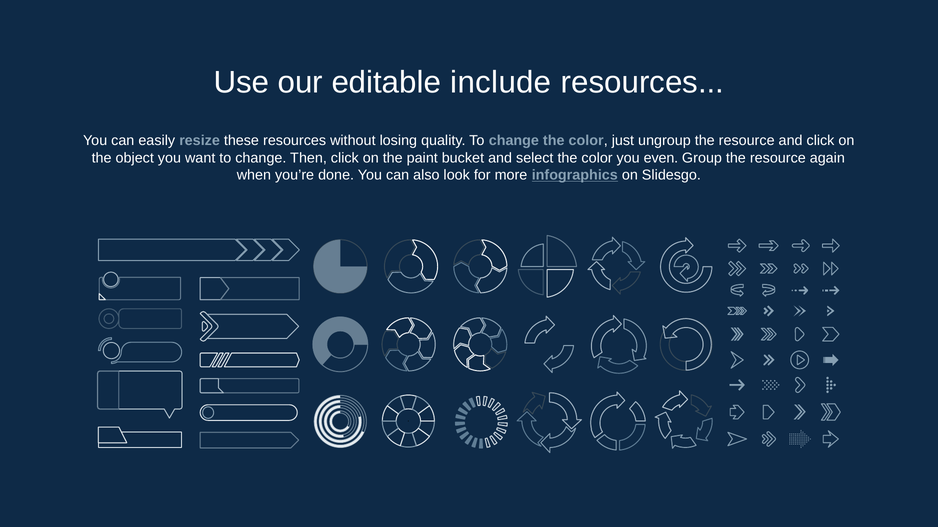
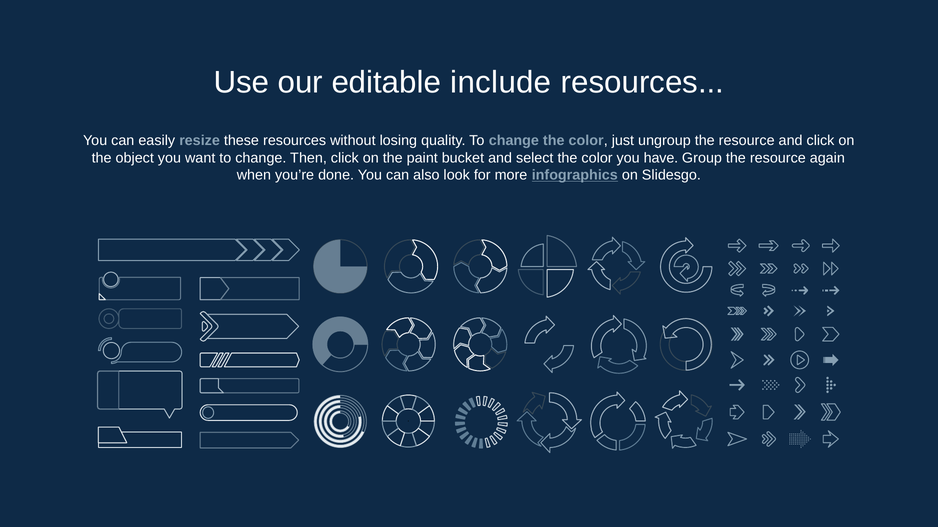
even: even -> have (661, 158)
